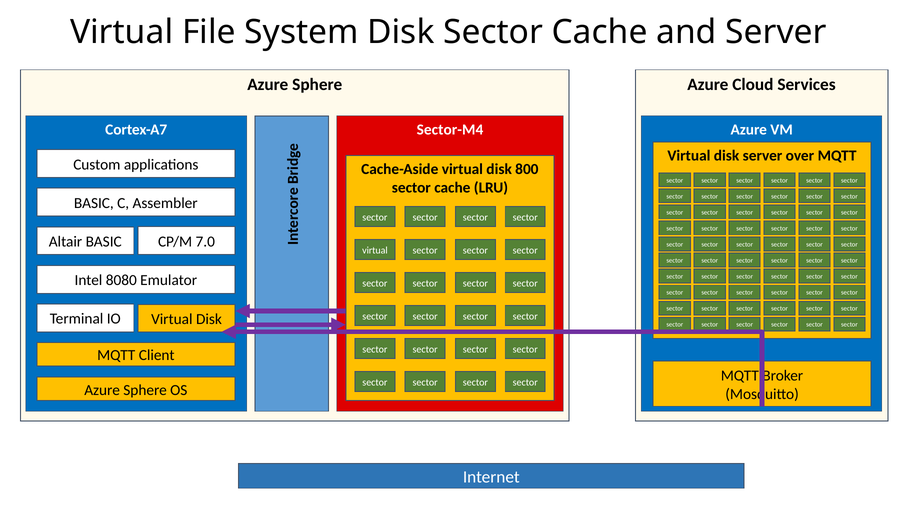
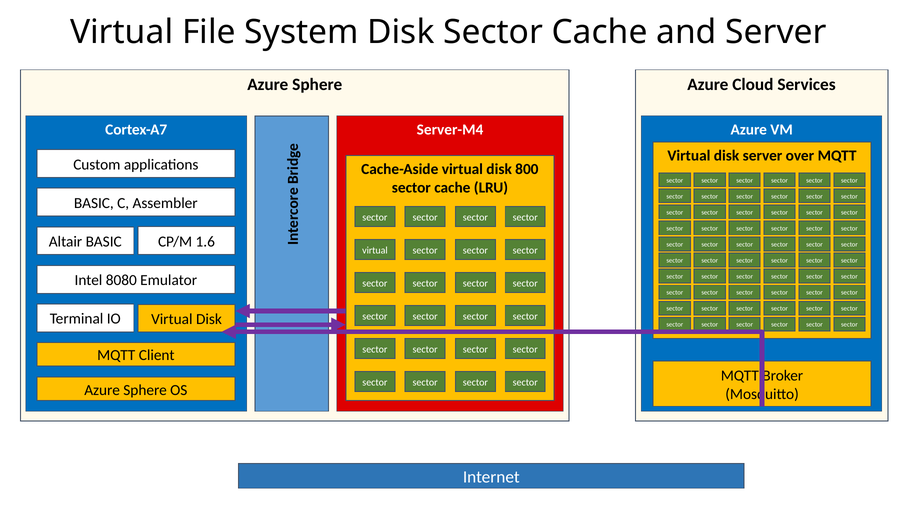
Sector-M4: Sector-M4 -> Server-M4 (450, 129)
7.0: 7.0 -> 1.6 (205, 242)
